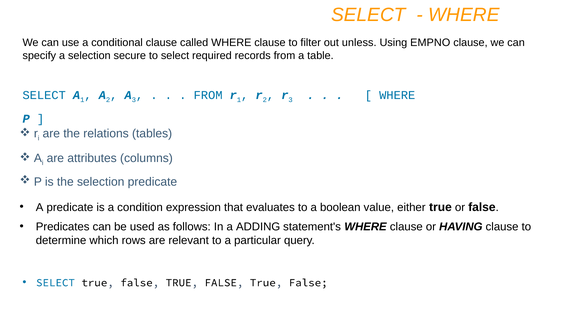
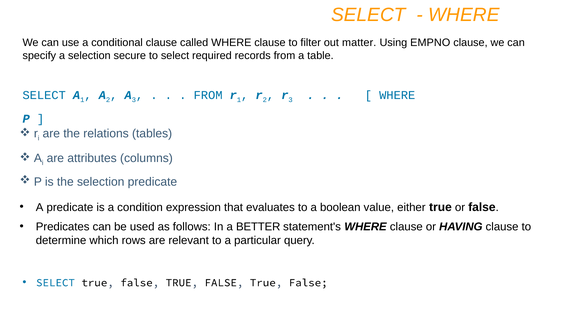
unless: unless -> matter (359, 43)
ADDING: ADDING -> BETTER (258, 227)
